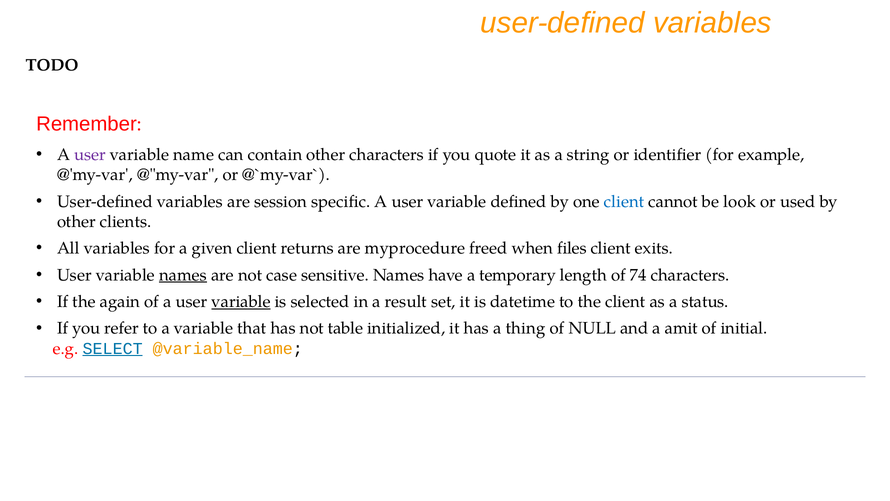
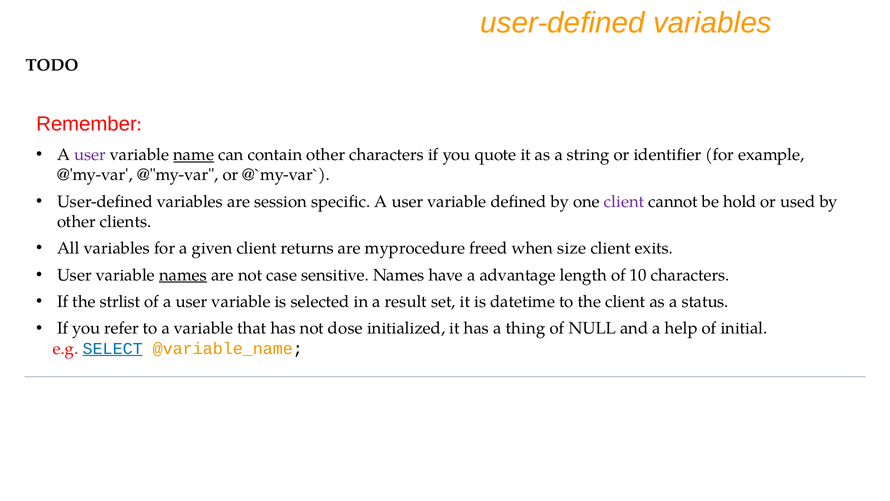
name underline: none -> present (194, 155)
client colour: blue -> purple (624, 201)
look: look -> hold (740, 201)
files: files -> size (572, 248)
temporary: temporary -> advantage (518, 275)
74: 74 -> 10 (638, 275)
again: again -> strlist (120, 302)
variable underline: present -> none (241, 302)
table: table -> dose (345, 328)
amit: amit -> help (681, 328)
